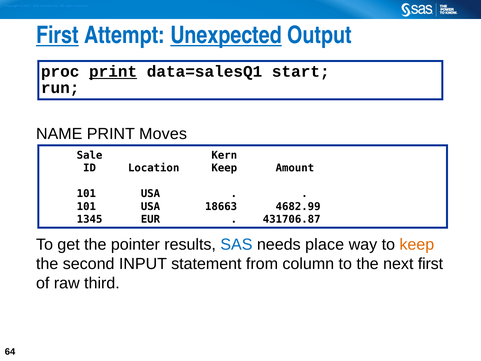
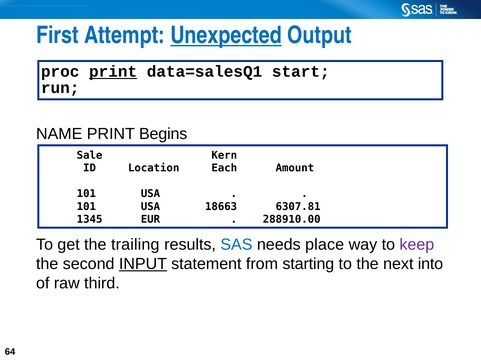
First underline: present -> none (57, 35)
Moves: Moves -> Begins (163, 134)
Location Keep: Keep -> Each (224, 168)
4682.99: 4682.99 -> 6307.81 (298, 206)
431706.87: 431706.87 -> 288910.00 (292, 219)
pointer: pointer -> trailing (135, 244)
keep colour: orange -> purple (417, 244)
INPUT underline: none -> present (143, 264)
column: column -> starting (308, 264)
next first: first -> into (430, 264)
